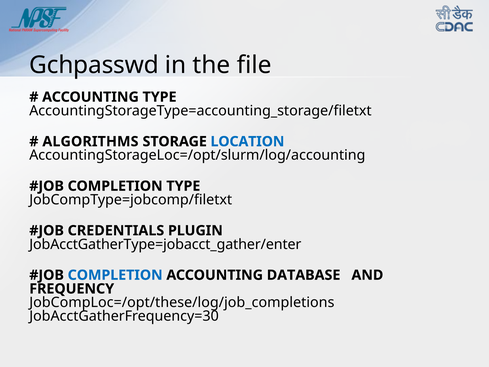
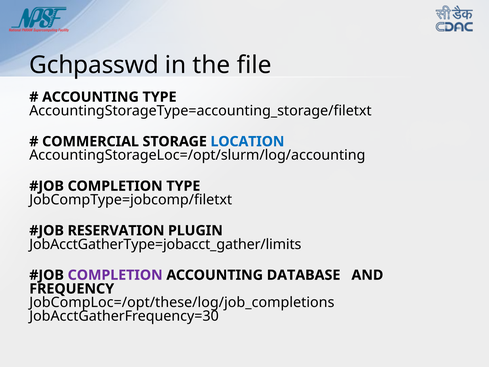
ALGORITHMS: ALGORITHMS -> COMMERCIAL (91, 141)
CREDENTIALS: CREDENTIALS -> RESERVATION (116, 230)
JobAcctGatherType=jobacct_gather/enter: JobAcctGatherType=jobacct_gather/enter -> JobAcctGatherType=jobacct_gather/limits (165, 244)
COMPLETION colour: blue -> purple (115, 275)
